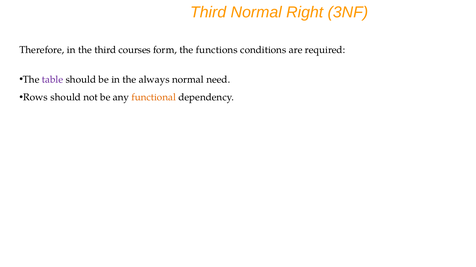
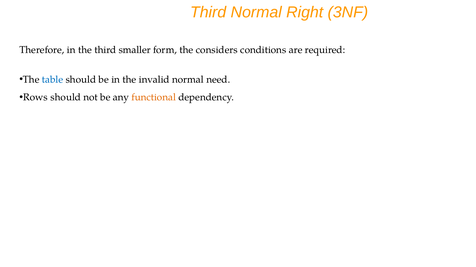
courses: courses -> smaller (135, 50)
functions: functions -> considers (217, 50)
table colour: purple -> blue (53, 80)
always: always -> invalid (154, 80)
